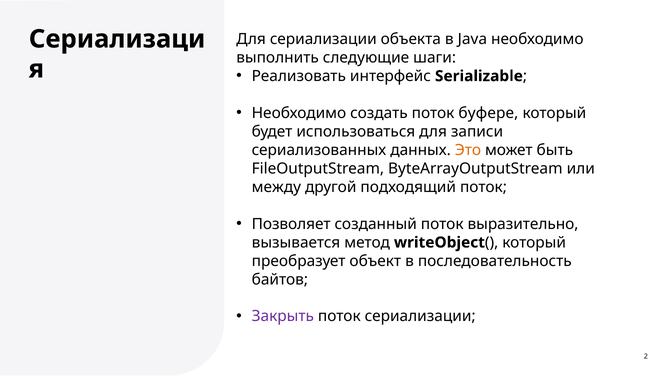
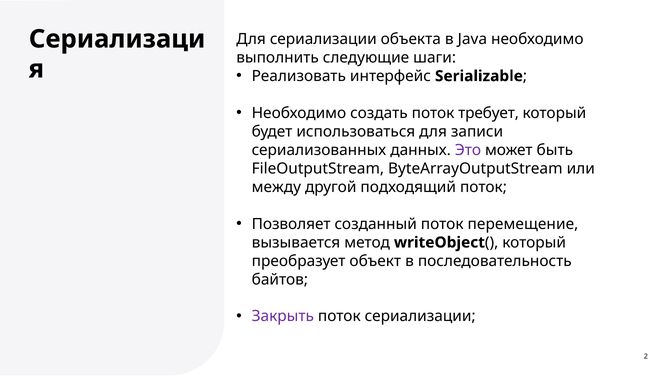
буфере: буфере -> требует (489, 113)
Это colour: orange -> purple (468, 150)
выразительно: выразительно -> перемещение (523, 224)
